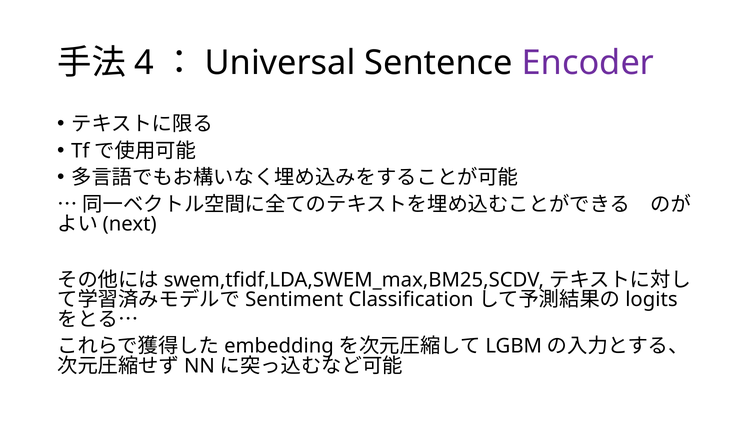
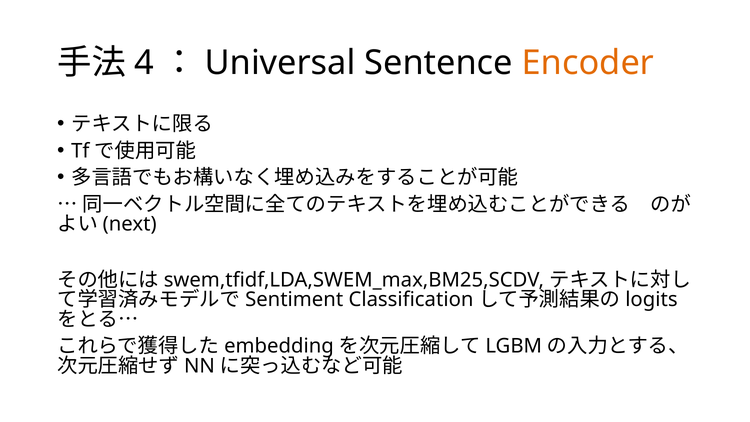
Encoder colour: purple -> orange (588, 63)
